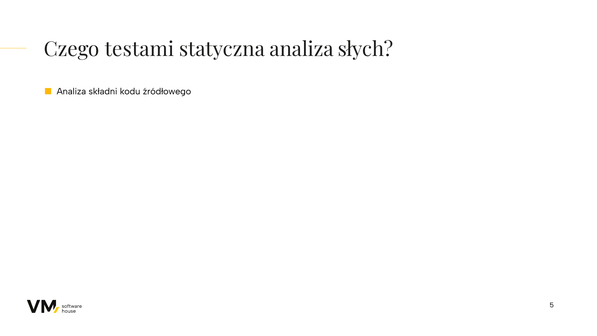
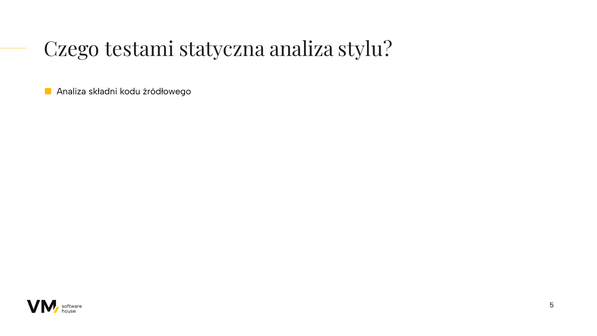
słych: słych -> stylu (365, 50)
